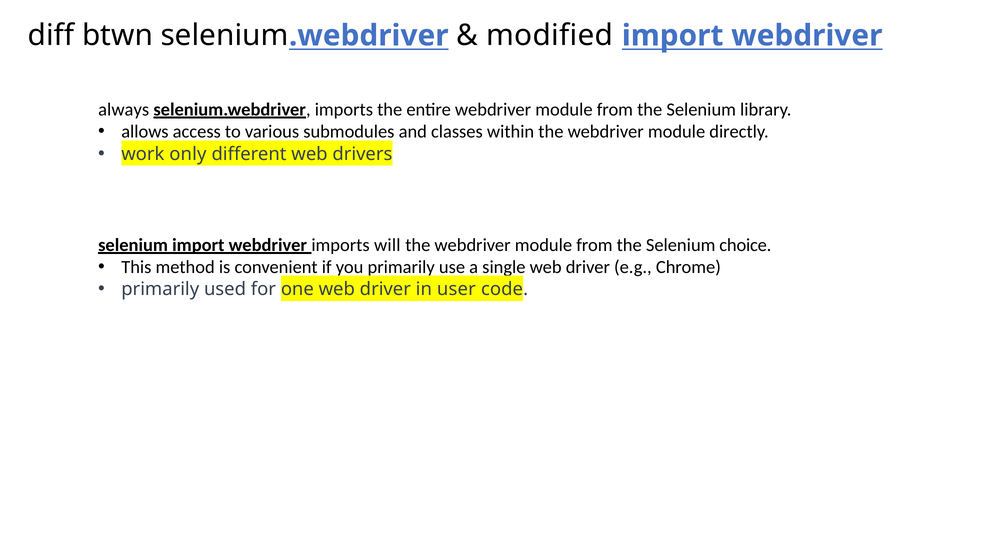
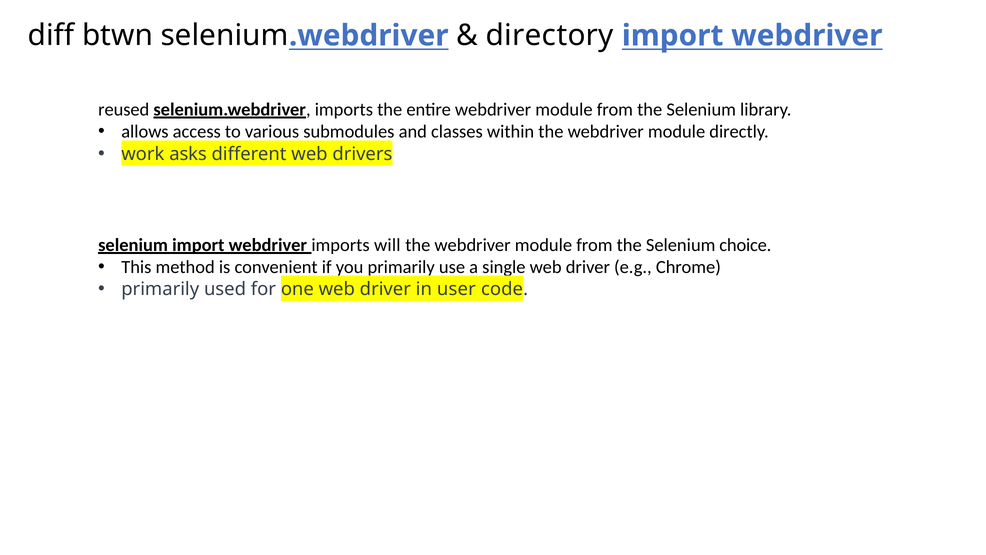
modified: modified -> directory (550, 36)
always: always -> reused (124, 110)
only: only -> asks (188, 154)
